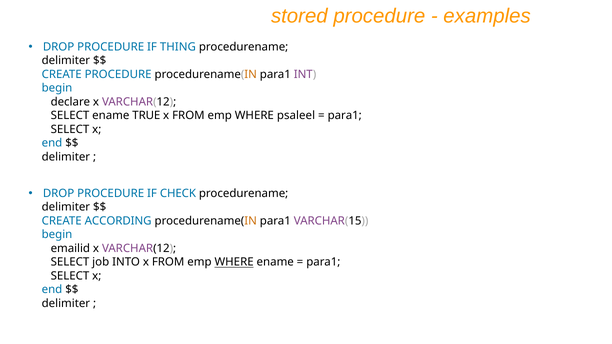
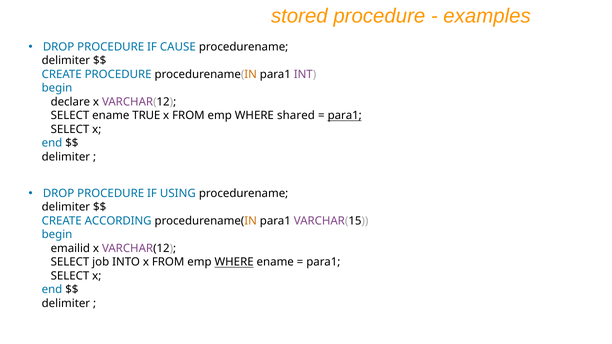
THING: THING -> CAUSE (178, 47)
psaleel: psaleel -> shared (296, 116)
para1 underline: none -> present (345, 116)
CHECK: CHECK -> USING (178, 194)
